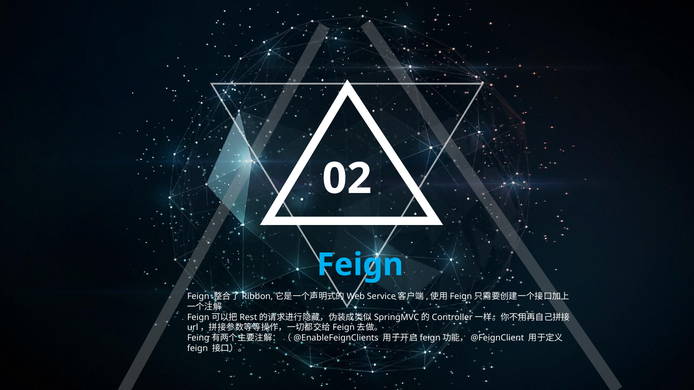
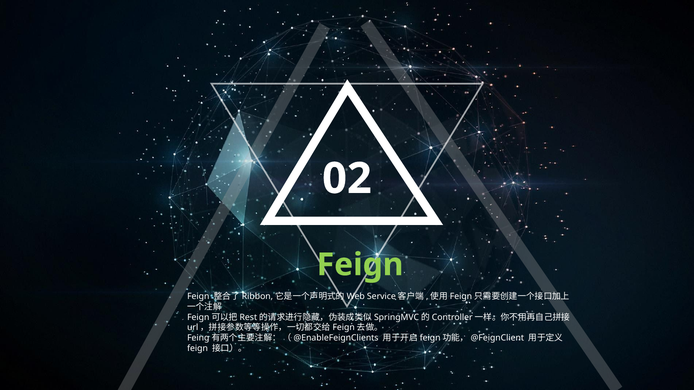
Feign colour: light blue -> light green (360, 265)
